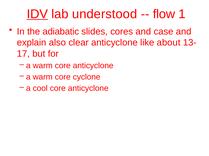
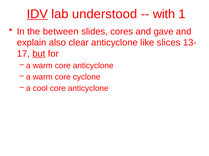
flow: flow -> with (164, 14)
adiabatic: adiabatic -> between (61, 32)
case: case -> gave (164, 32)
about: about -> slices (169, 43)
but underline: none -> present (39, 54)
